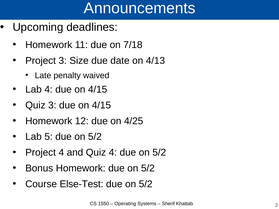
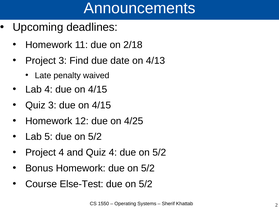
7/18: 7/18 -> 2/18 (133, 45)
Size: Size -> Find (79, 61)
